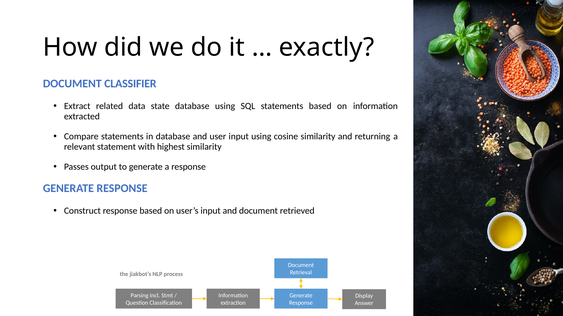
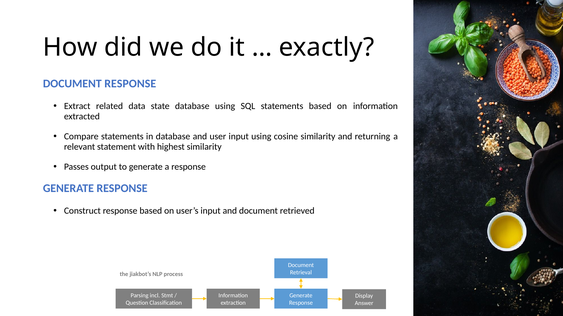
DOCUMENT CLASSIFIER: CLASSIFIER -> RESPONSE (130, 84)
